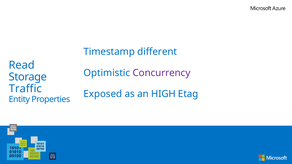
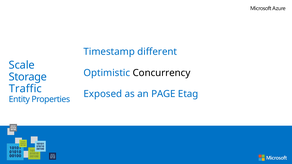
Read: Read -> Scale (22, 65)
Concurrency colour: purple -> black (162, 73)
HIGH: HIGH -> PAGE (163, 94)
